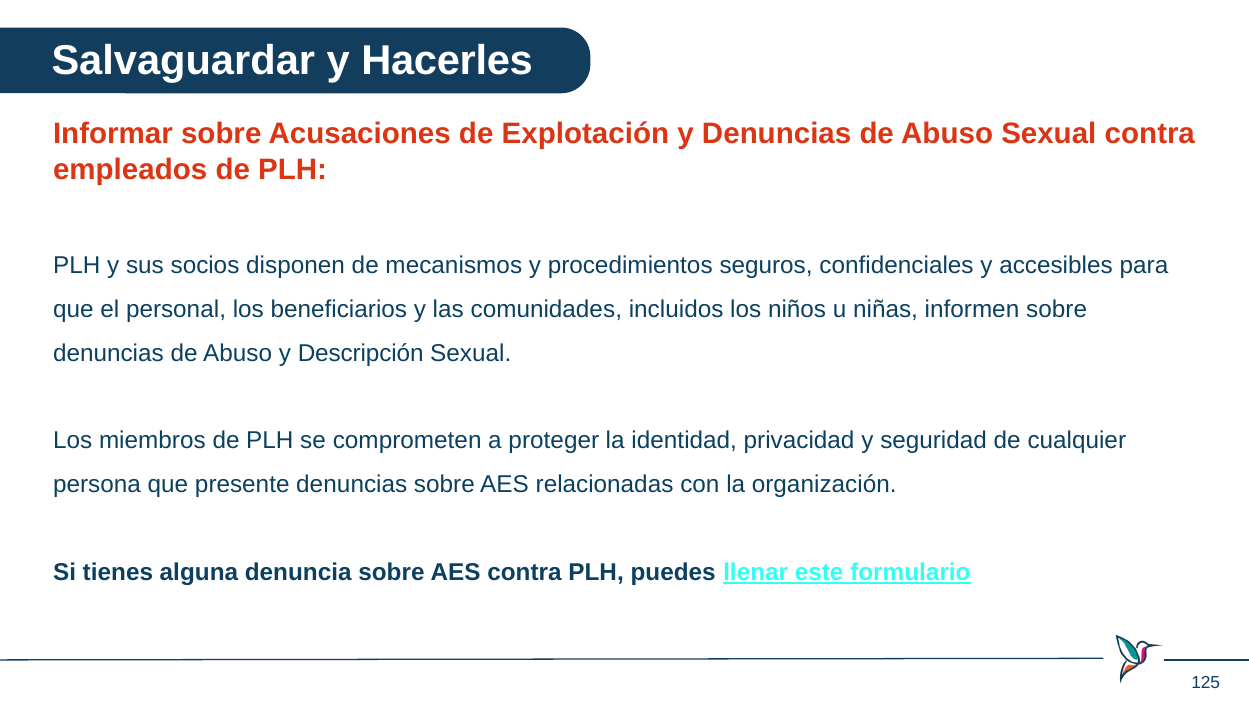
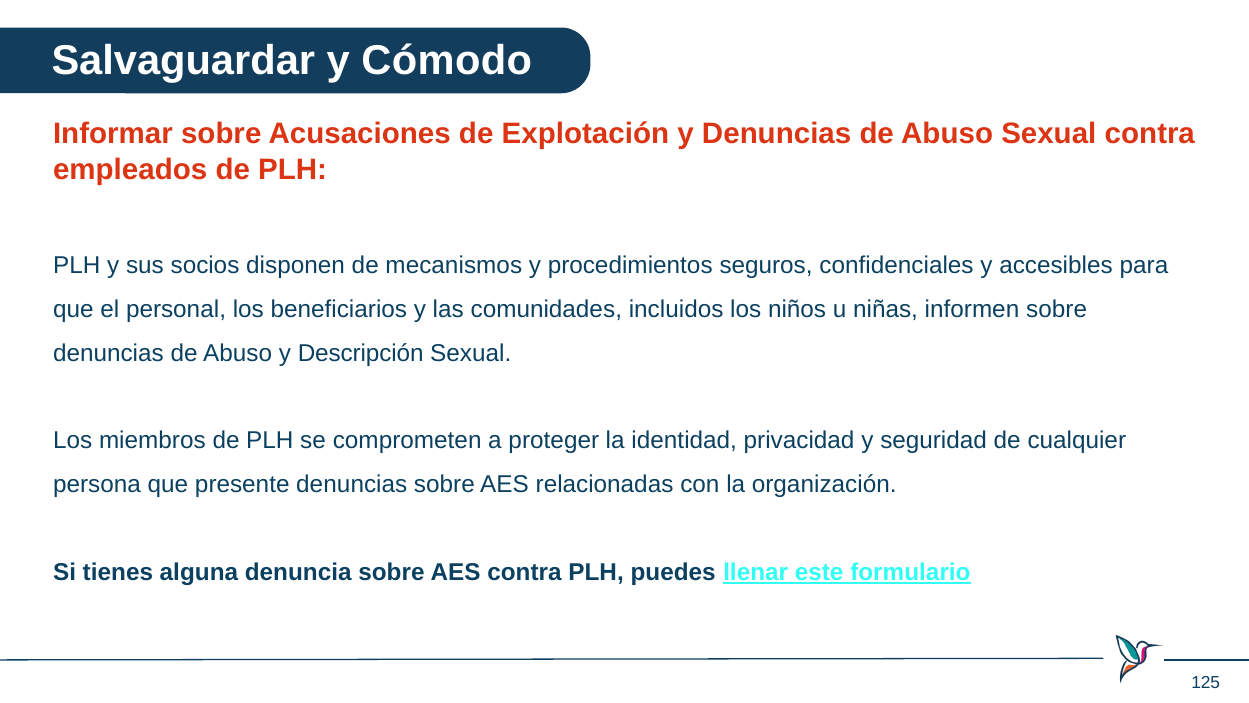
Hacerles: Hacerles -> Cómodo (447, 61)
